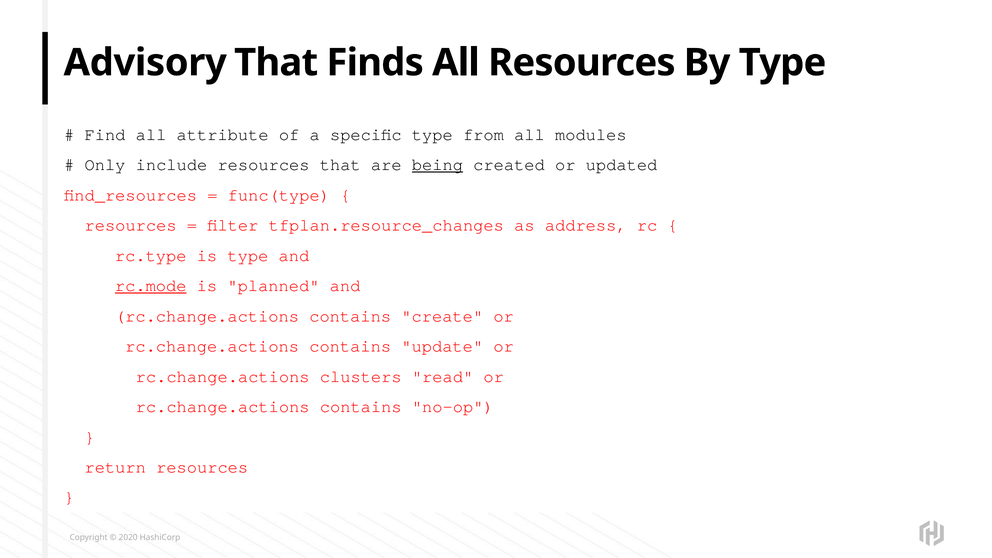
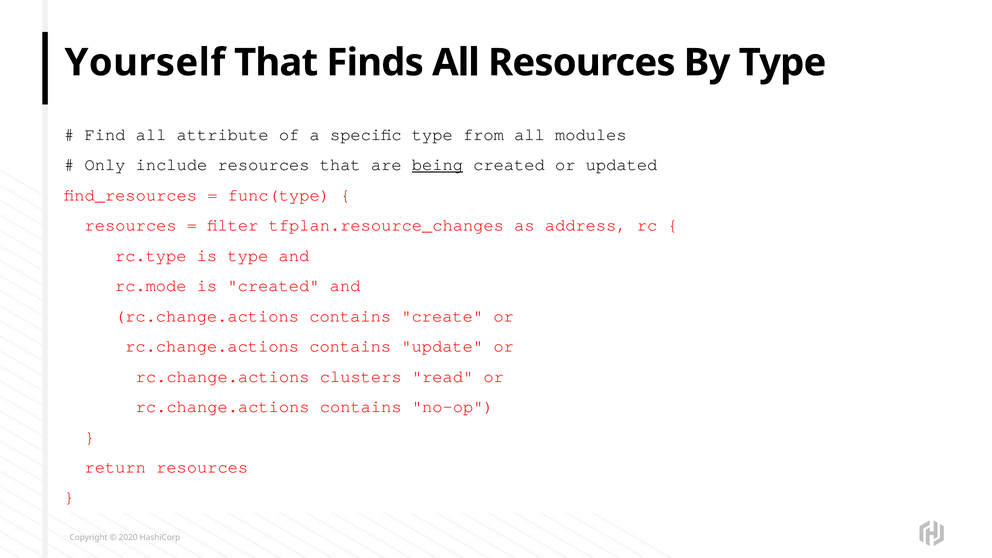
Advisory: Advisory -> Yourself (145, 63)
rc.mode underline: present -> none (151, 286)
is planned: planned -> created (273, 286)
